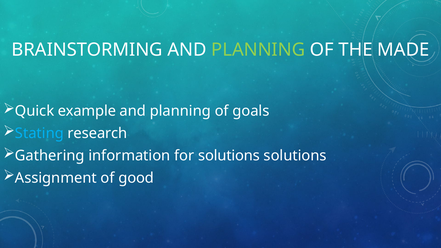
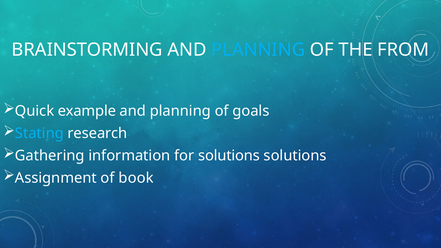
PLANNING colour: light green -> light blue (258, 50)
MADE: MADE -> FROM (403, 50)
good: good -> book (136, 178)
